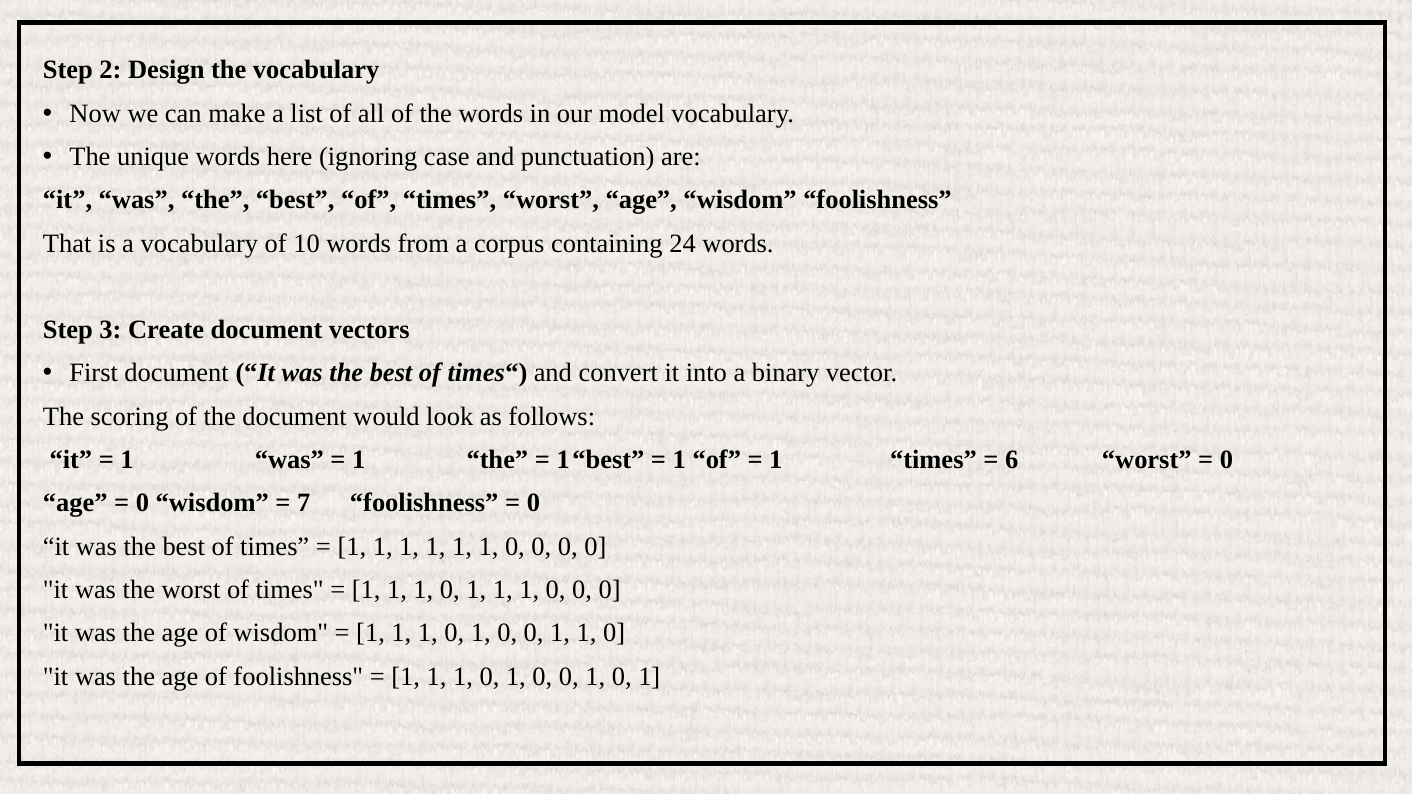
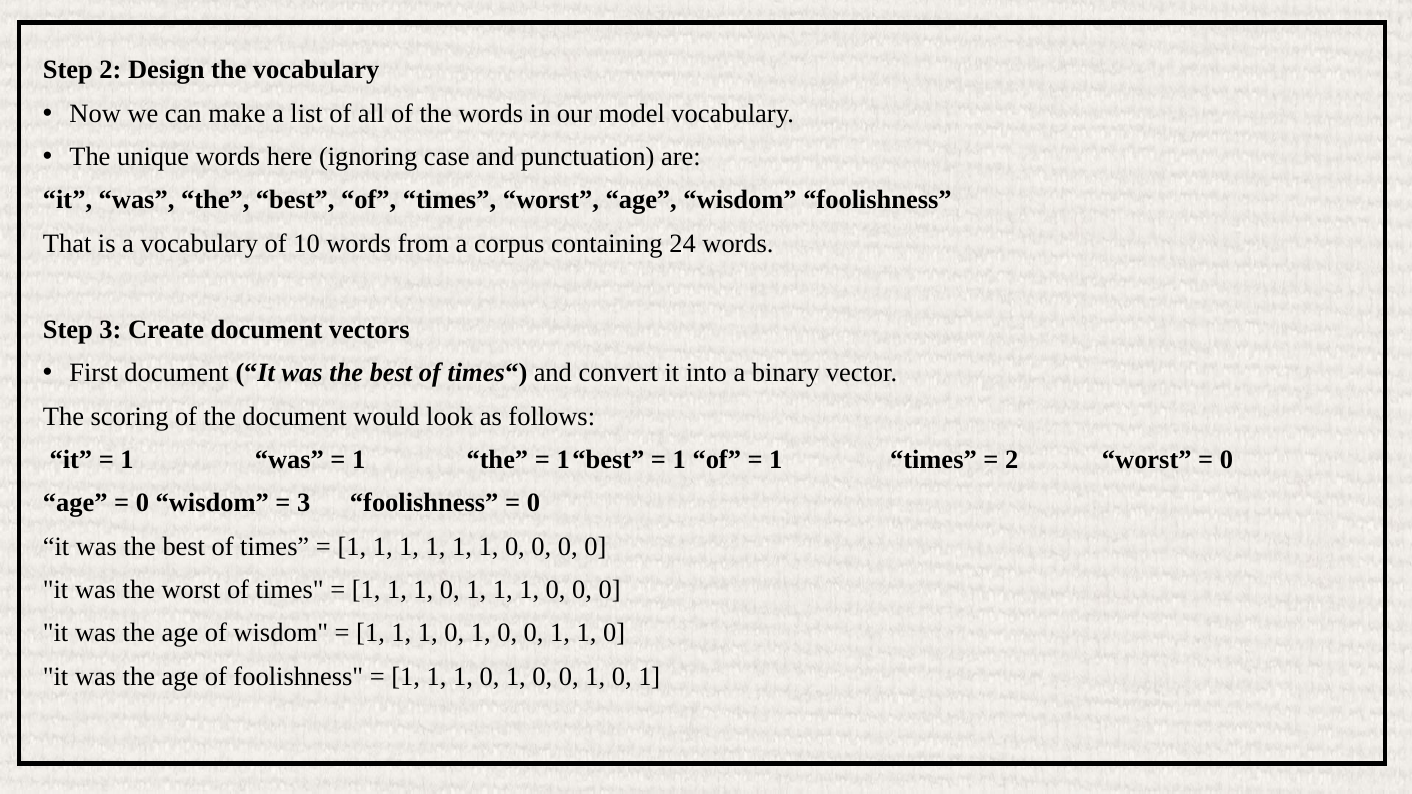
6: 6 -> 2 (1012, 460)
7: 7 -> 3 (304, 503)
